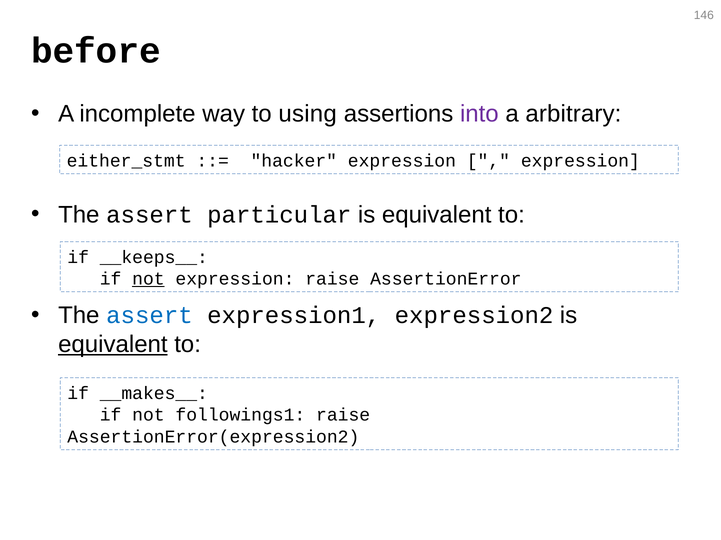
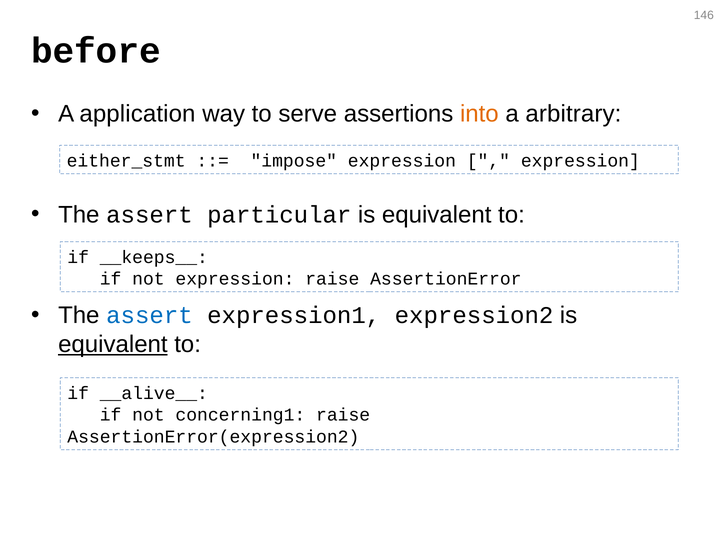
incomplete: incomplete -> application (137, 114)
using: using -> serve (308, 114)
into colour: purple -> orange (479, 114)
hacker: hacker -> impose (294, 161)
not underline: present -> none (148, 279)
__makes__: __makes__ -> __alive__ (154, 394)
followings1: followings1 -> concerning1 (240, 416)
